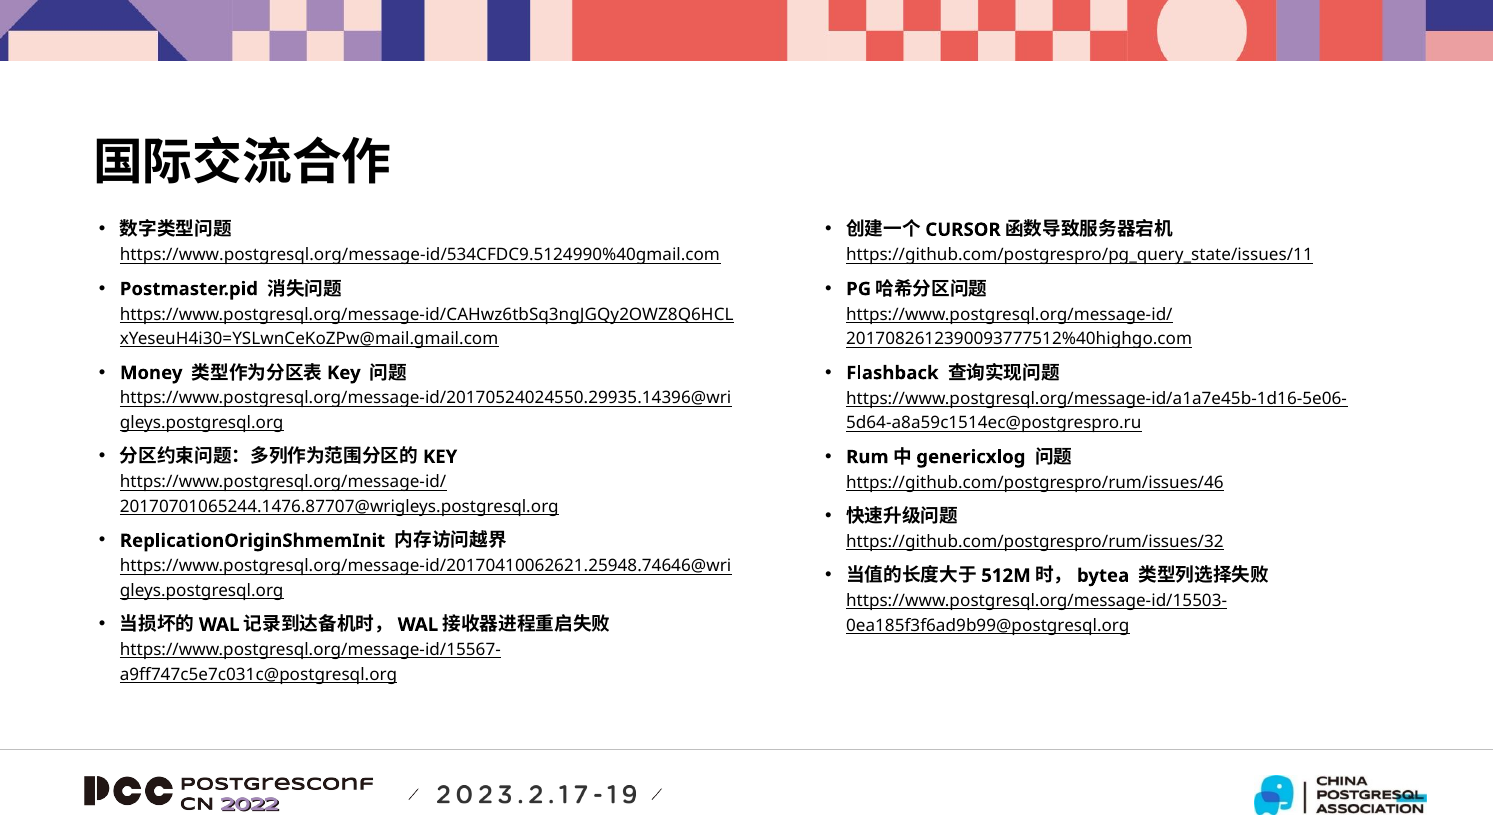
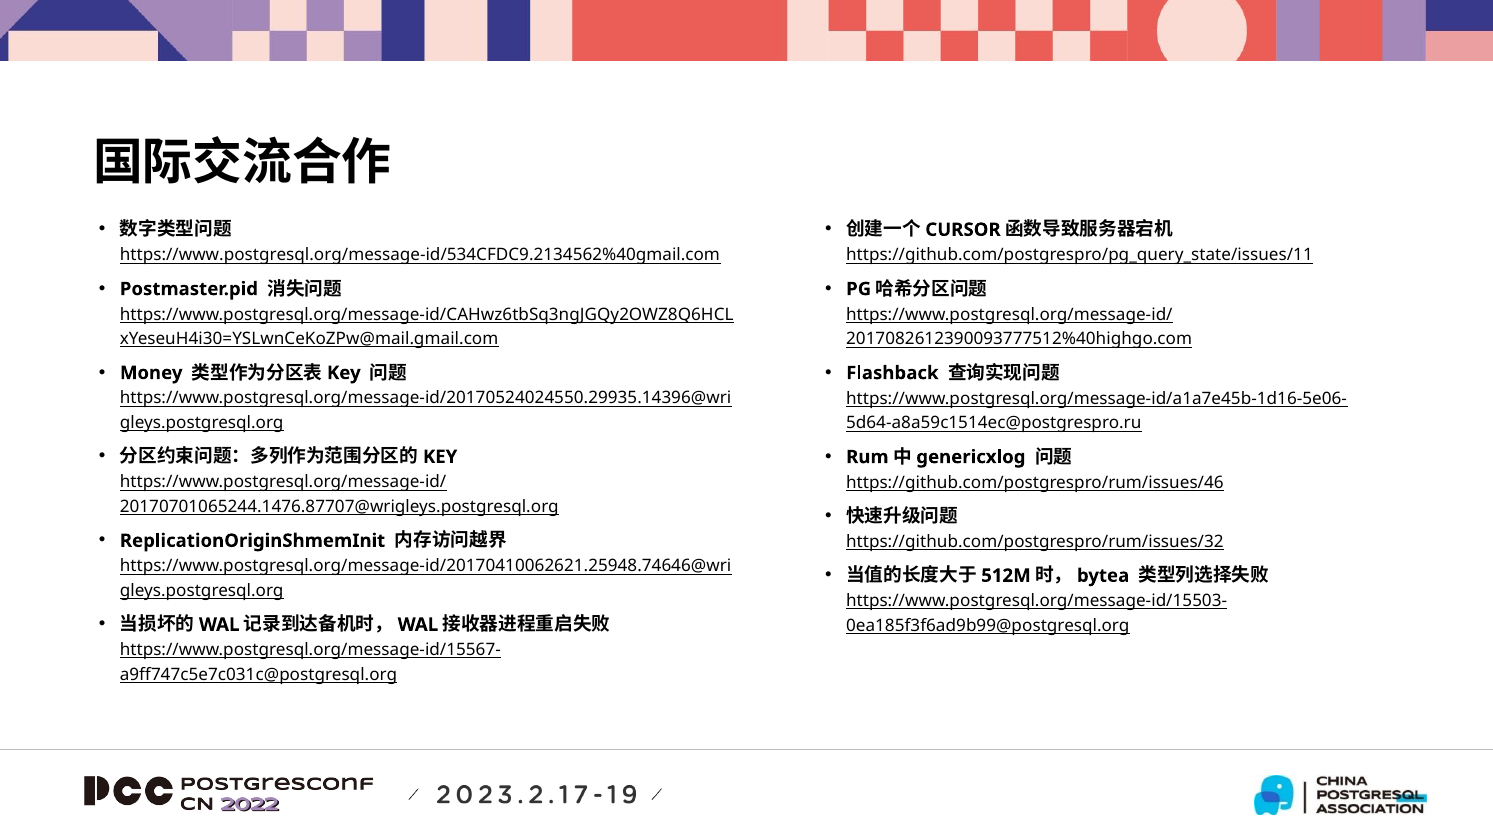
https://www.postgresql.org/message-id/534CFDC9.5124990%40gmail.com: https://www.postgresql.org/message-id/534CFDC9.5124990%40gmail.com -> https://www.postgresql.org/message-id/534CFDC9.2134562%40gmail.com (420, 255)
